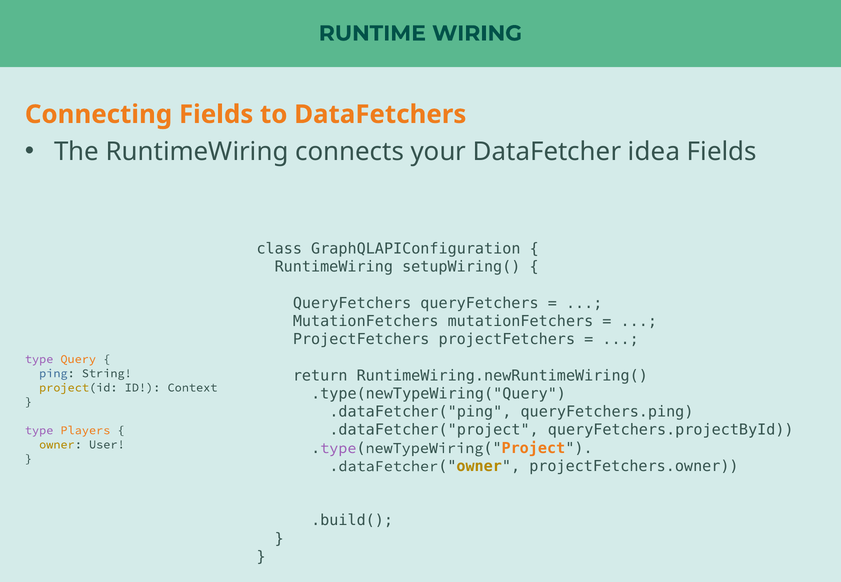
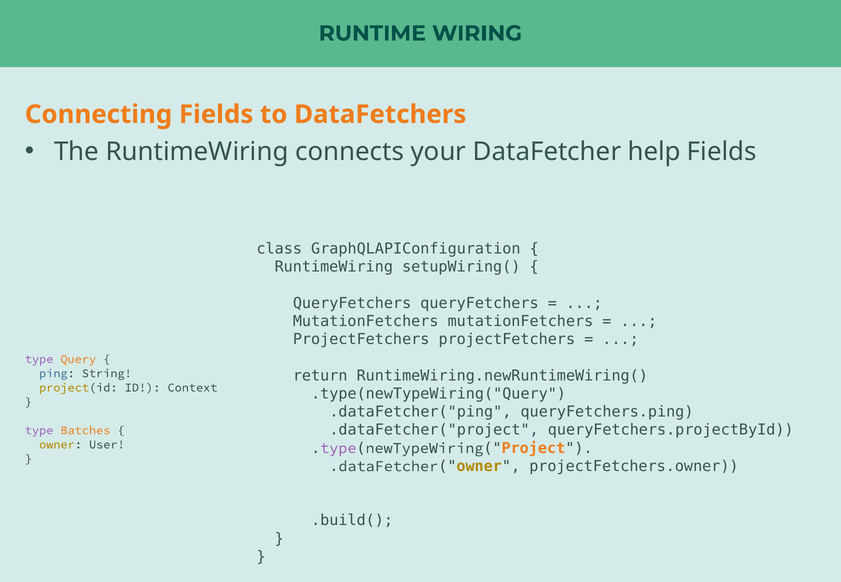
idea: idea -> help (654, 152)
Players: Players -> Batches (85, 430)
